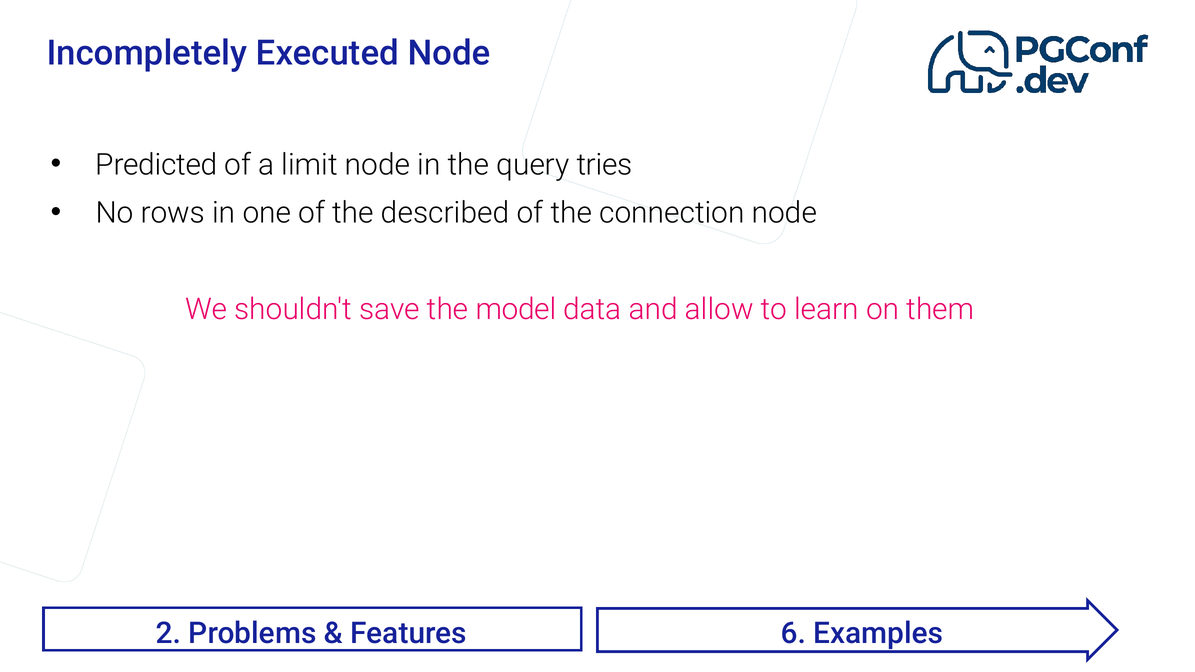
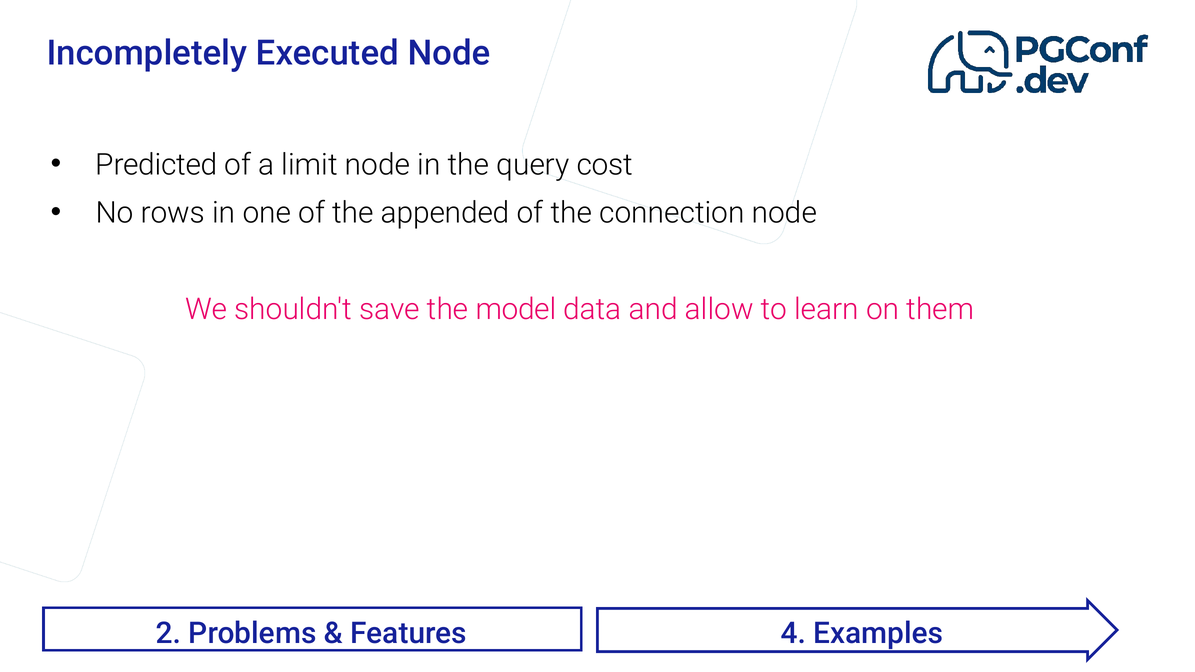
tries: tries -> cost (605, 165)
described: described -> appended (445, 213)
6: 6 -> 4 (793, 633)
